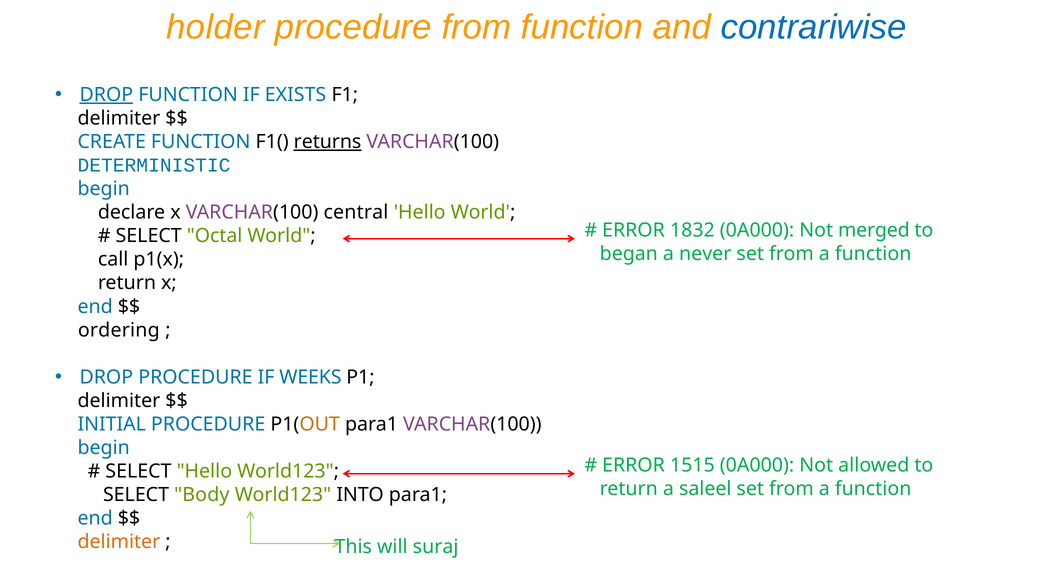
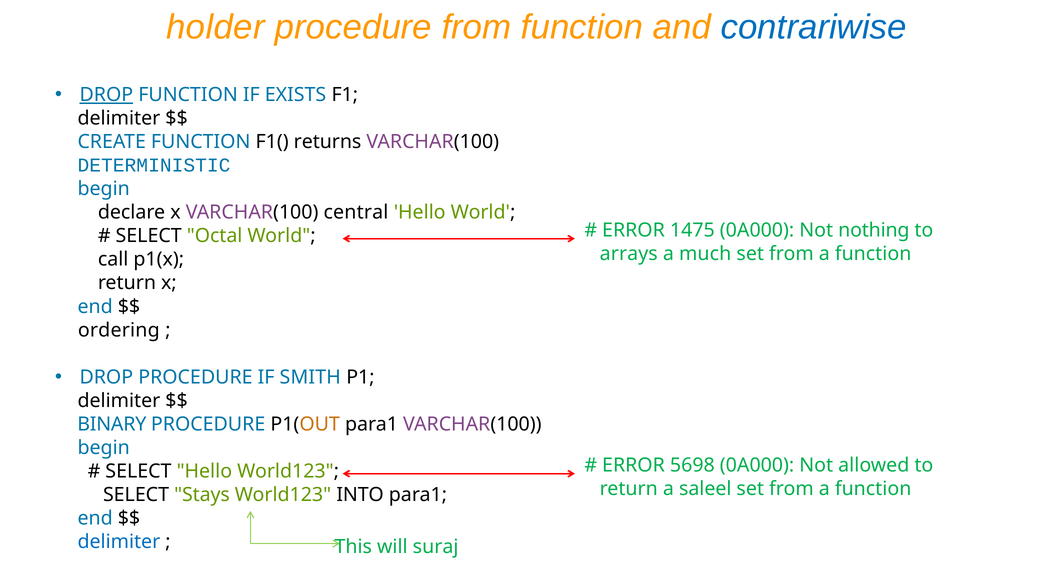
returns underline: present -> none (328, 142)
1832: 1832 -> 1475 (692, 230)
merged: merged -> nothing (874, 230)
began: began -> arrays (629, 254)
never: never -> much (705, 254)
WEEKS: WEEKS -> SMITH (310, 377)
INITIAL: INITIAL -> BINARY (112, 424)
1515: 1515 -> 5698 (692, 466)
Body: Body -> Stays (202, 495)
delimiter colour: orange -> blue (119, 542)
